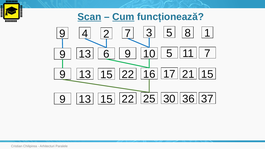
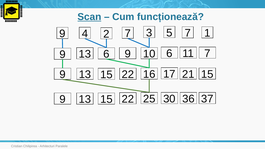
Cum underline: present -> none (123, 17)
5 8: 8 -> 7 (188, 33)
5: 5 -> 6 (169, 53)
